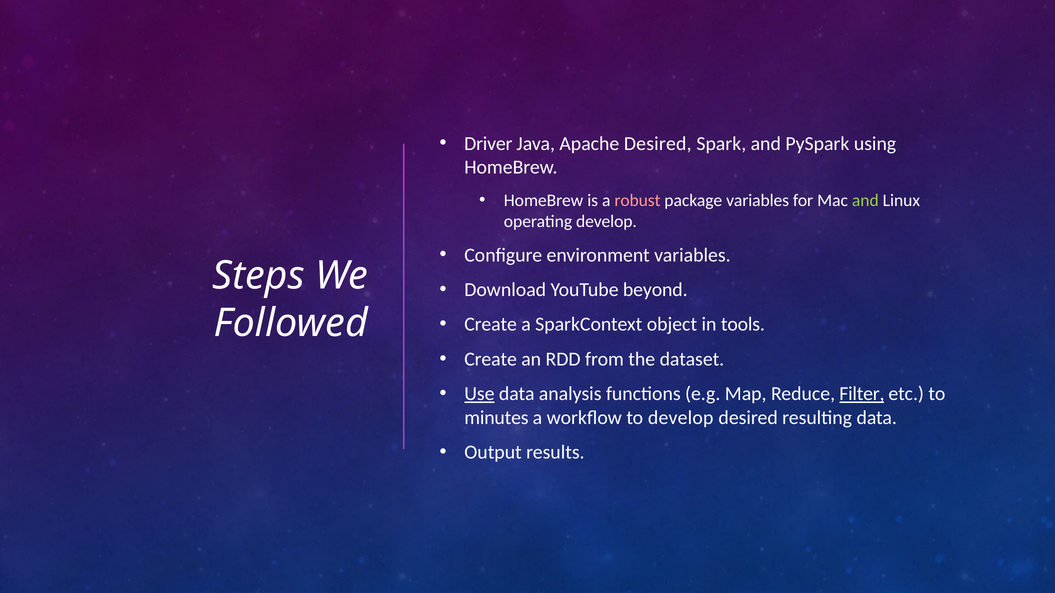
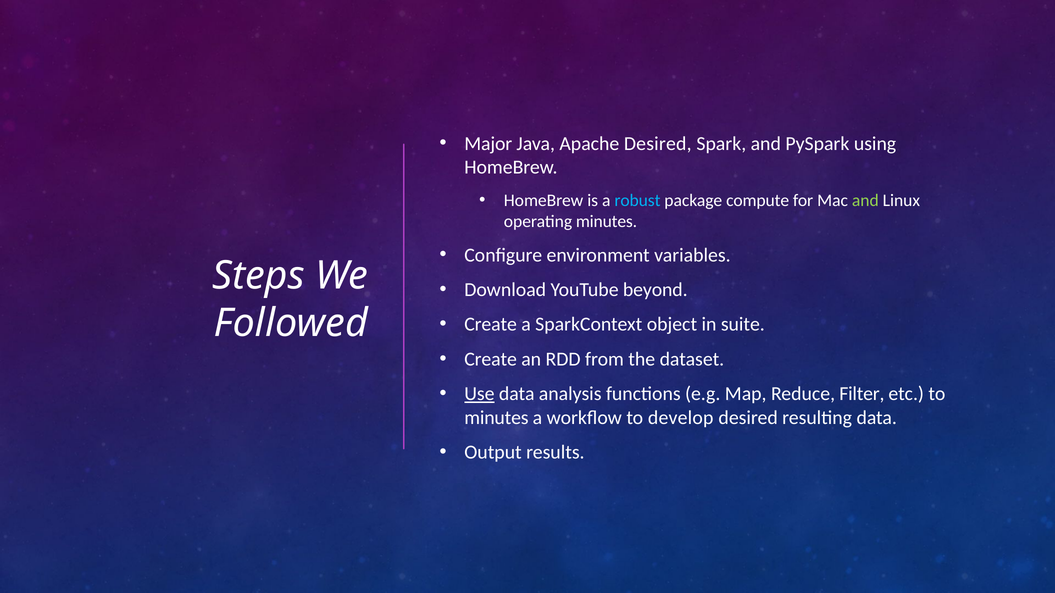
Driver: Driver -> Major (488, 144)
robust colour: pink -> light blue (637, 201)
package variables: variables -> compute (758, 201)
operating develop: develop -> minutes (606, 222)
tools: tools -> suite (743, 325)
Filter underline: present -> none (862, 394)
